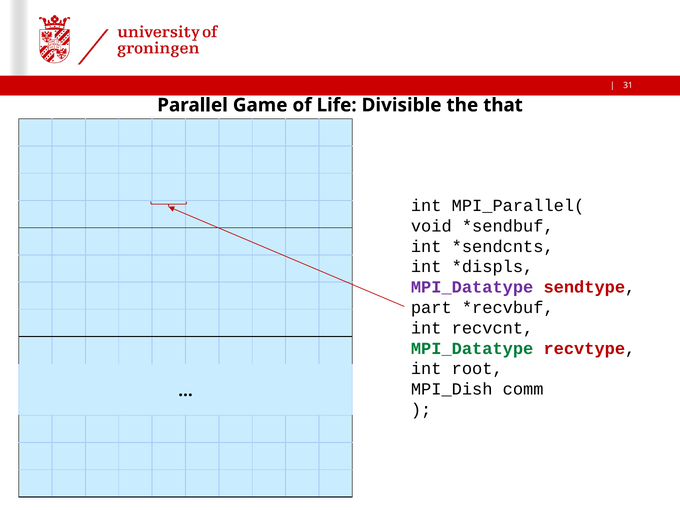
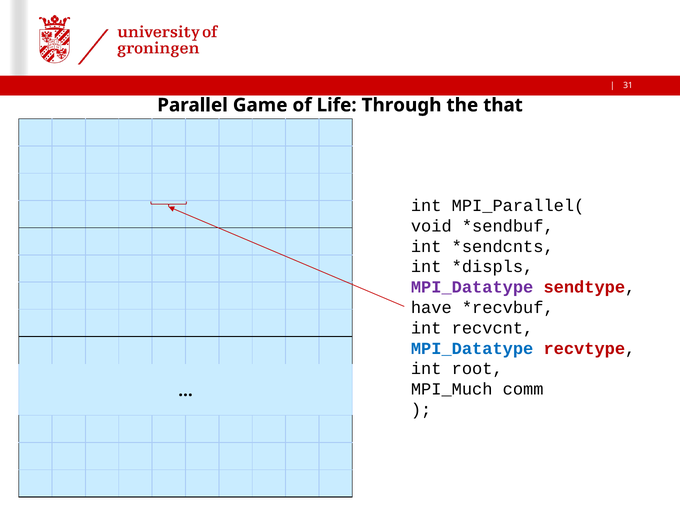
Divisible: Divisible -> Through (402, 105)
part: part -> have (431, 308)
MPI_Datatype colour: green -> blue (472, 348)
MPI_Dish: MPI_Dish -> MPI_Much (452, 389)
